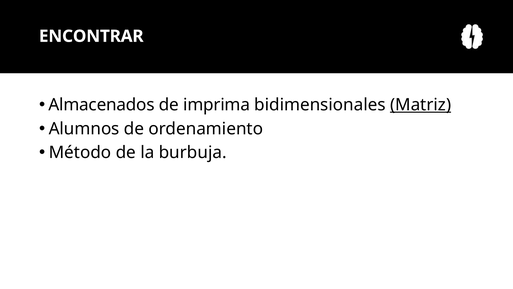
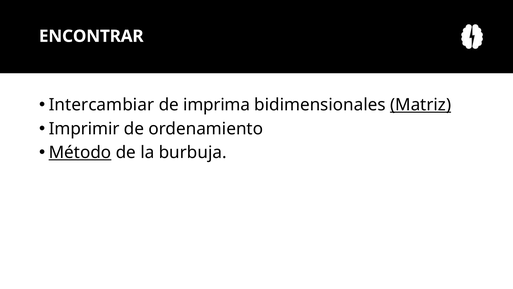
Almacenados: Almacenados -> Intercambiar (101, 105)
Alumnos: Alumnos -> Imprimir (84, 129)
Método underline: none -> present (80, 152)
